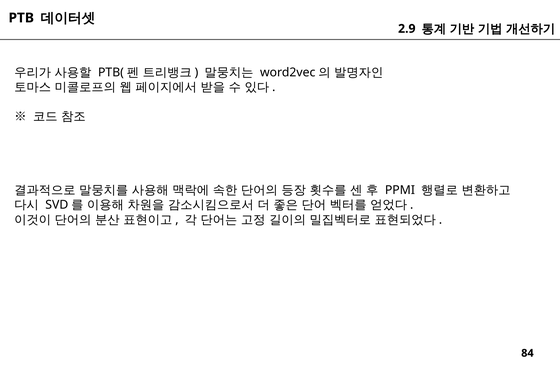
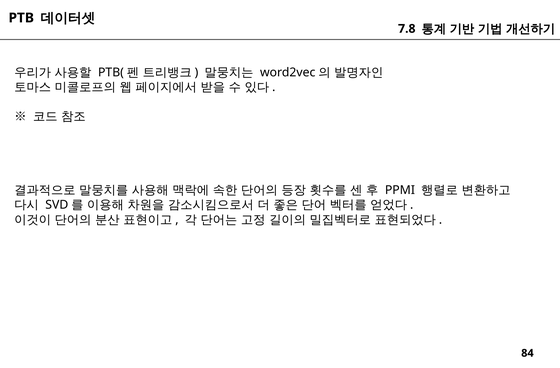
2.9: 2.9 -> 7.8 (407, 29)
